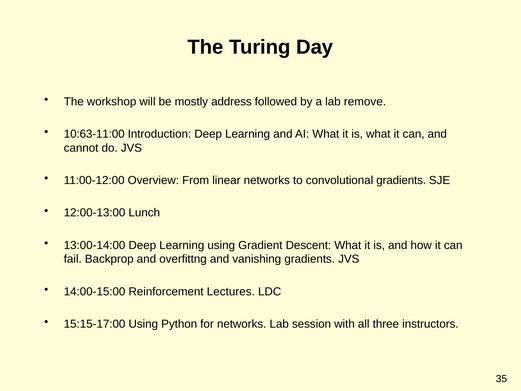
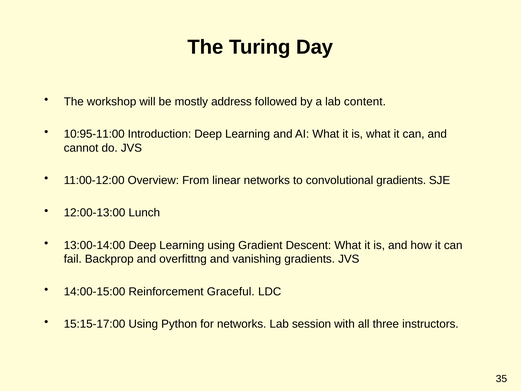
remove: remove -> content (365, 102)
10:63-11:00: 10:63-11:00 -> 10:95-11:00 (94, 134)
Lectures: Lectures -> Graceful (231, 291)
